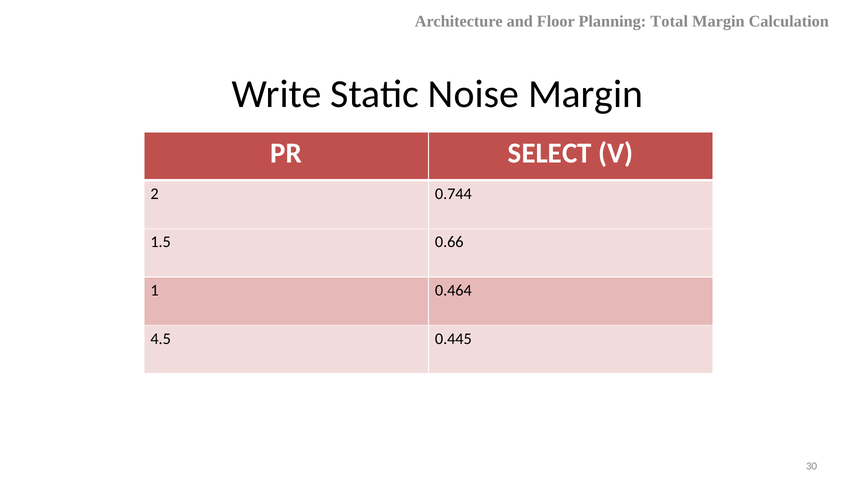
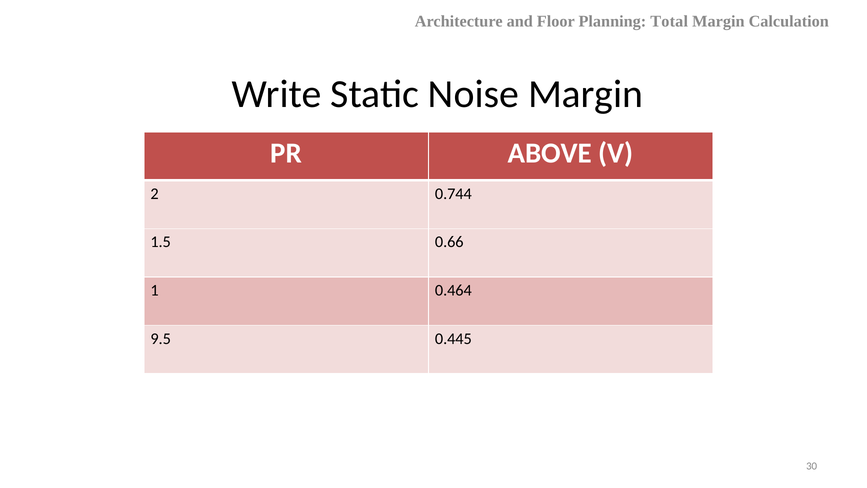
SELECT: SELECT -> ABOVE (550, 153)
4.5: 4.5 -> 9.5 (161, 339)
